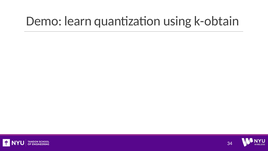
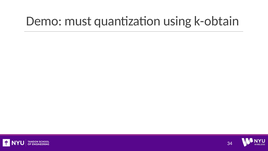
learn: learn -> must (78, 21)
